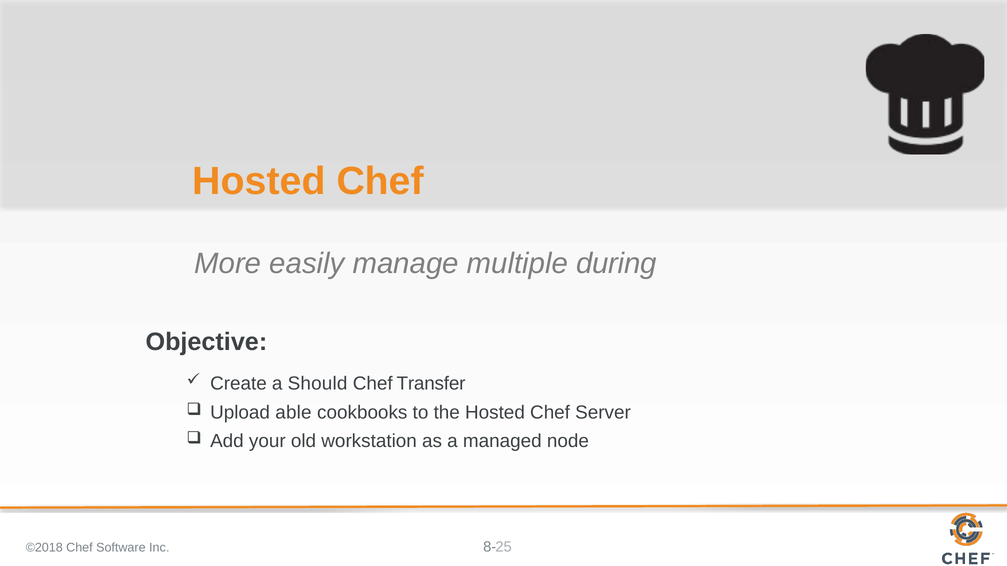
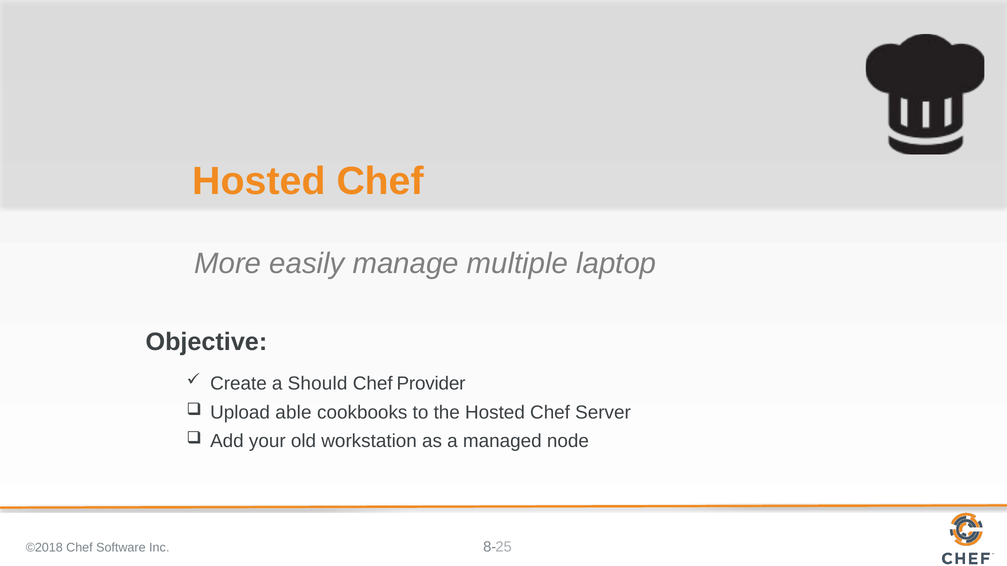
during: during -> laptop (616, 264)
Transfer: Transfer -> Provider (431, 384)
